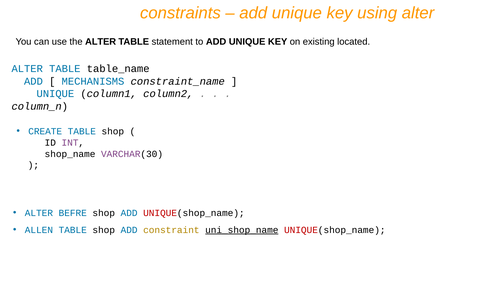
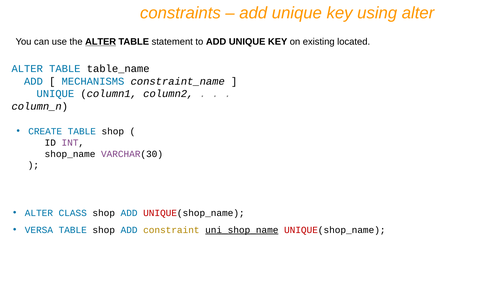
ALTER underline: none -> present (101, 42)
BEFRE: BEFRE -> CLASS (73, 213)
ALLEN: ALLEN -> VERSA (39, 230)
